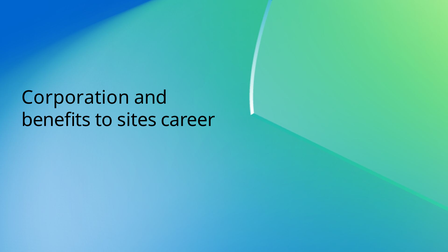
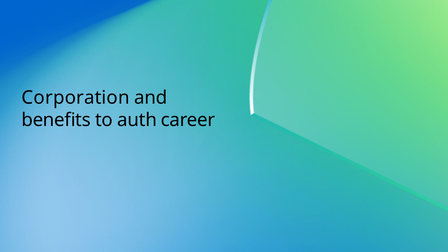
sites: sites -> auth (137, 120)
